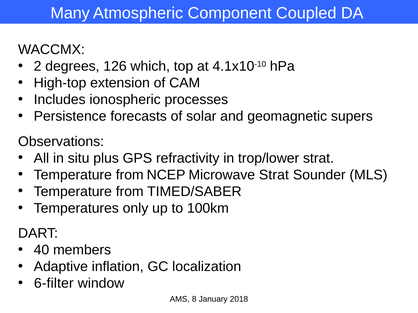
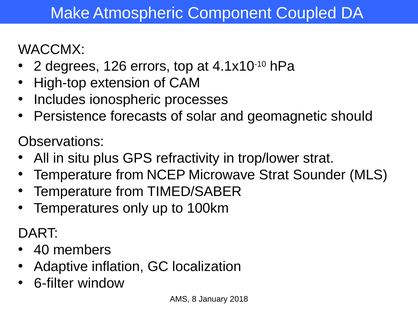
Many: Many -> Make (70, 13)
which: which -> errors (150, 66)
supers: supers -> should (352, 117)
